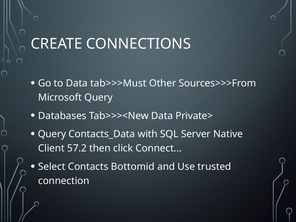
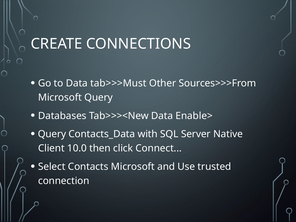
Private>: Private> -> Enable> (194, 116)
57.2: 57.2 -> 10.0 (77, 148)
Contacts Bottomid: Bottomid -> Microsoft (133, 167)
